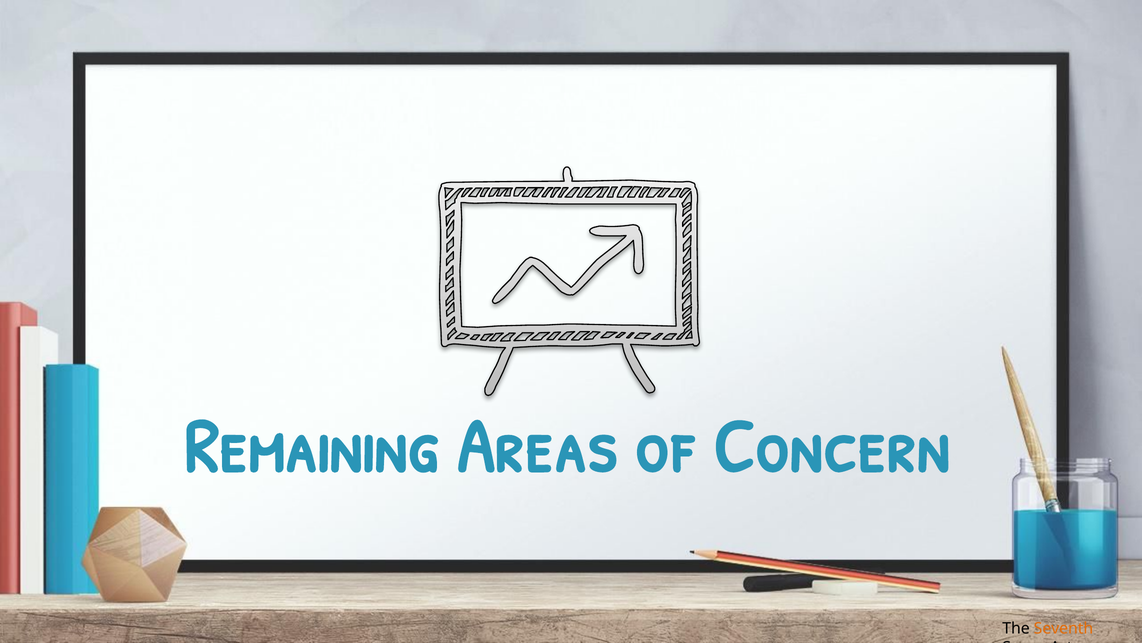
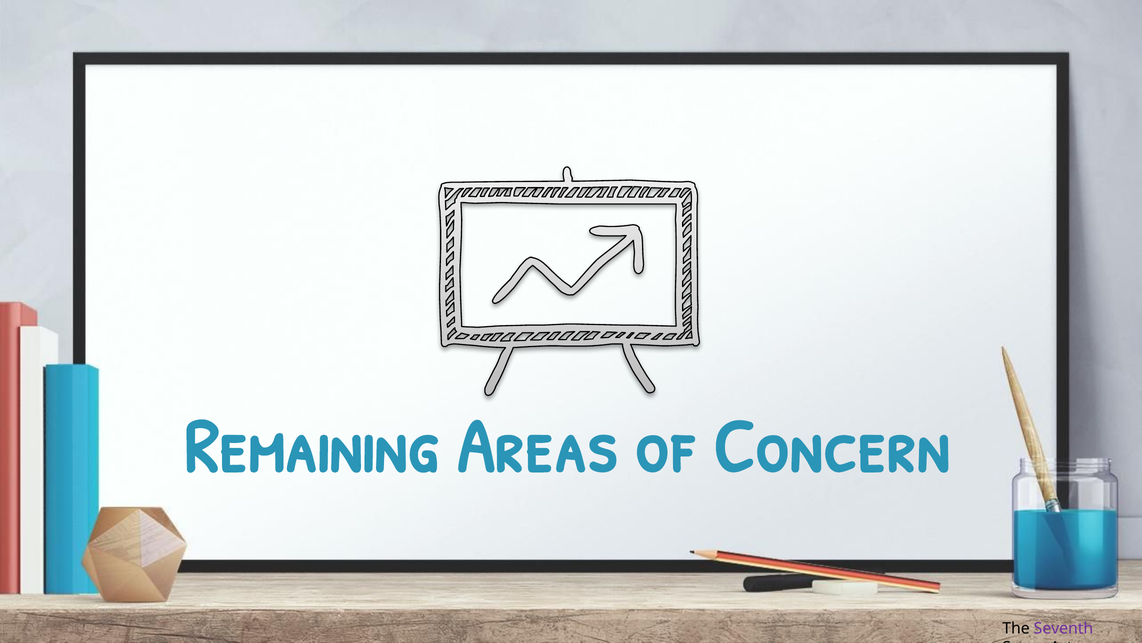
Seventh colour: orange -> purple (1064, 628)
